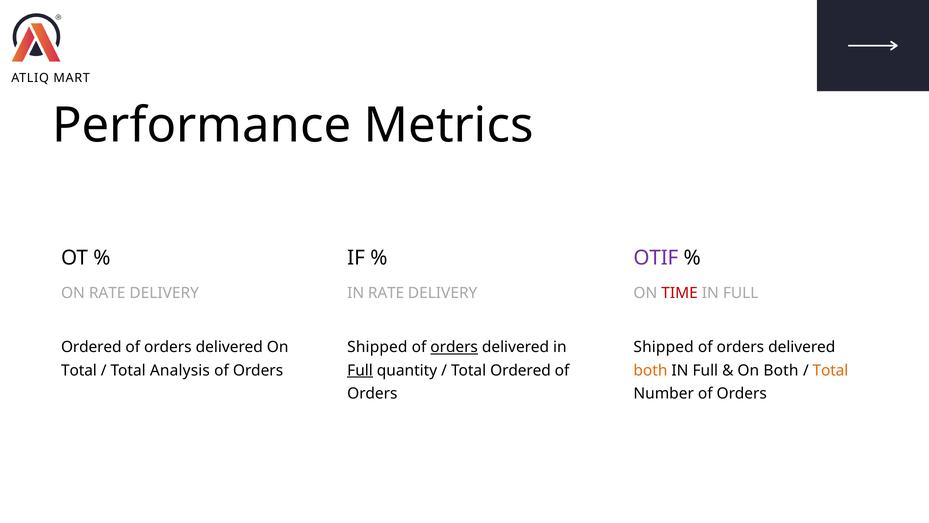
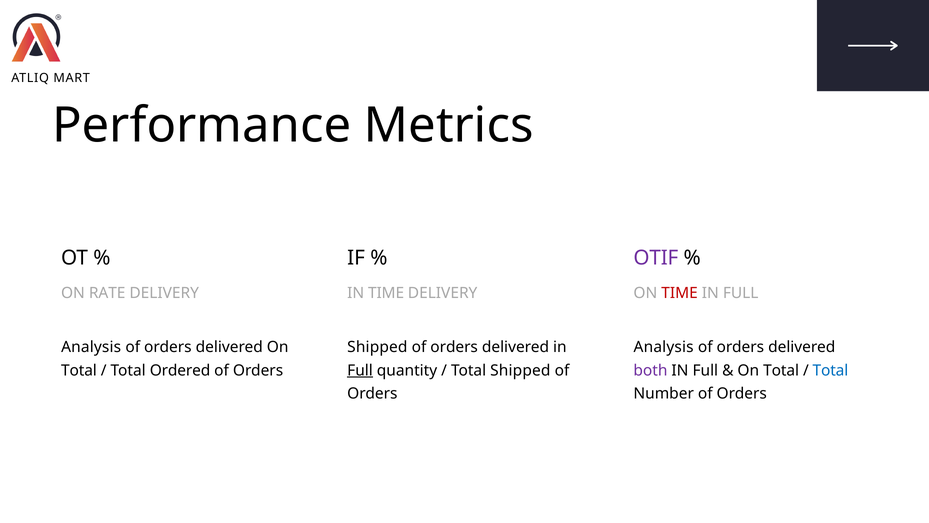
IN RATE: RATE -> TIME (386, 293)
Ordered: Ordered -> Analysis (91, 347)
orders underline: present -> none (454, 347)
Shipped: Shipped -> Analysis (664, 347)
Analysis: Analysis -> Ordered (180, 370)
Total Ordered: Ordered -> Shipped (520, 370)
both colour: orange -> purple (650, 370)
Both: Both -> Total (781, 370)
Total colour: orange -> blue (830, 370)
